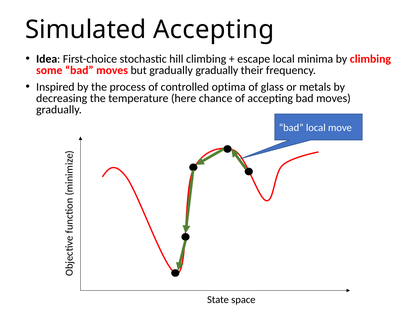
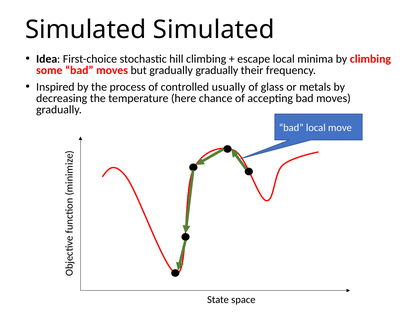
Simulated Accepting: Accepting -> Simulated (214, 30)
optima: optima -> usually (229, 87)
